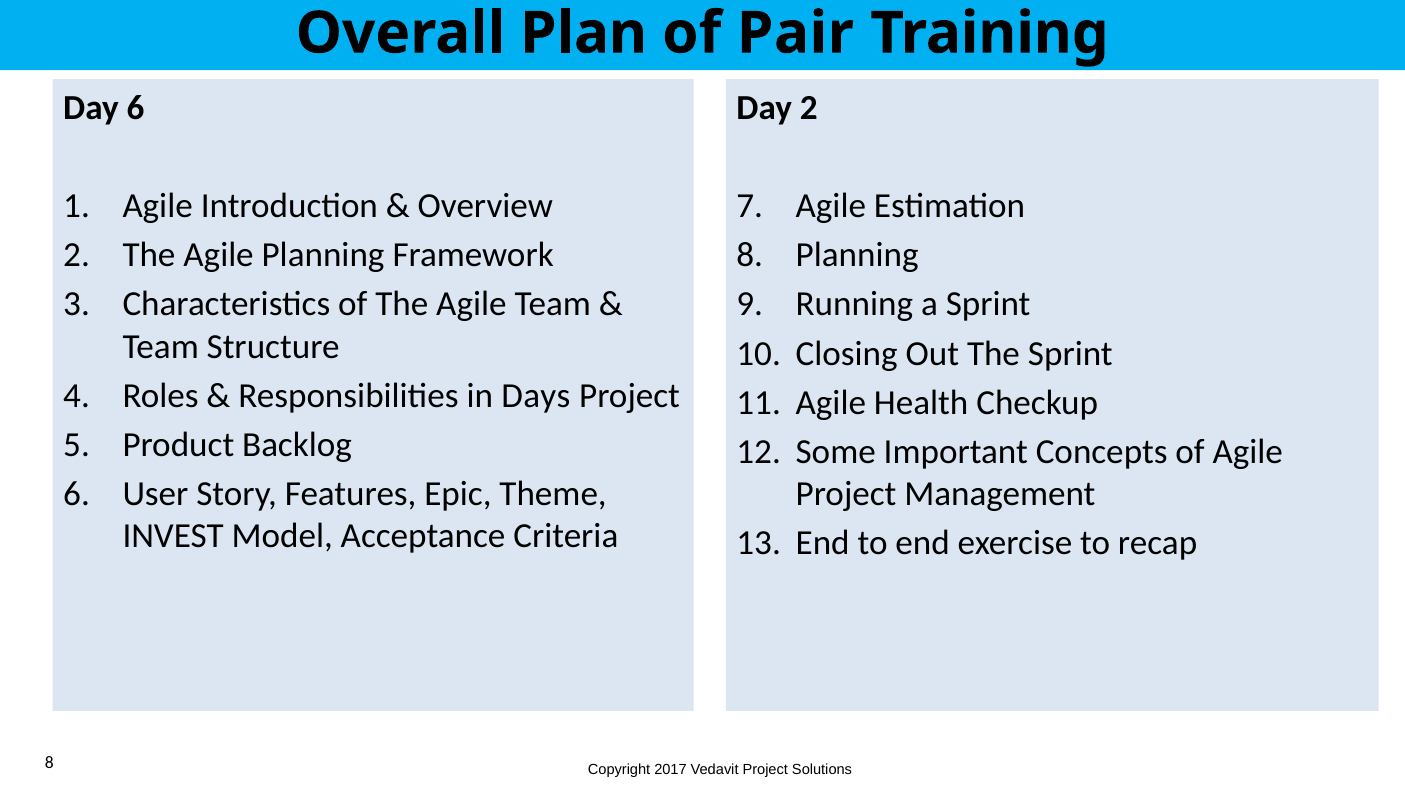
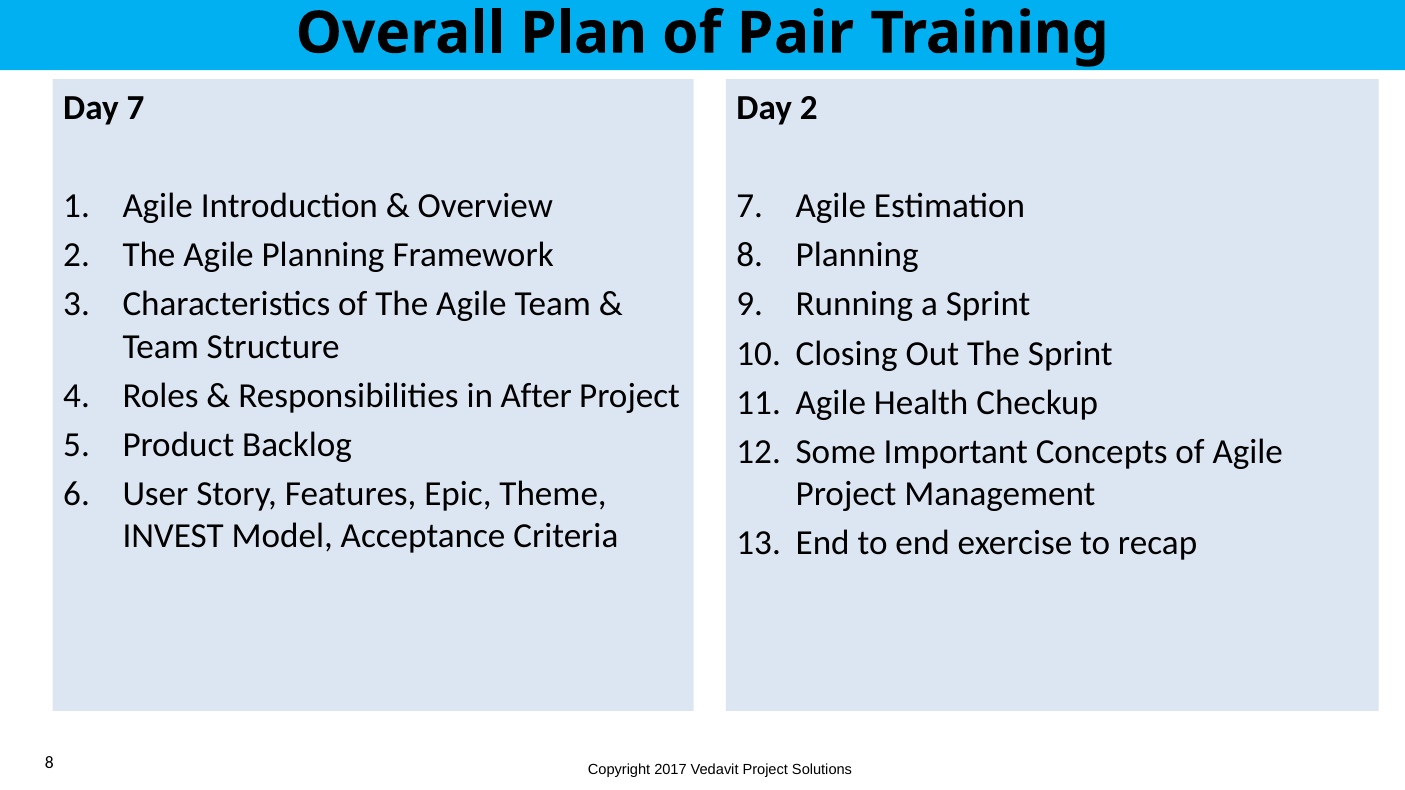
Day 6: 6 -> 7 (136, 108)
Days: Days -> After (536, 396)
